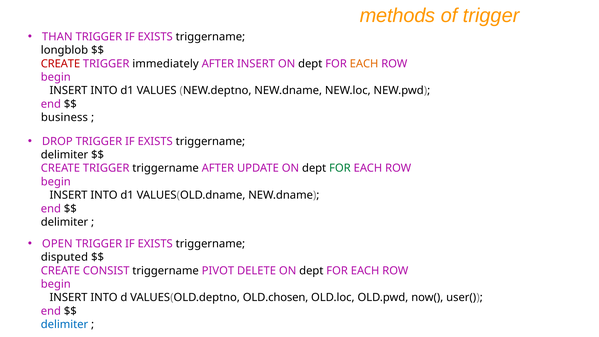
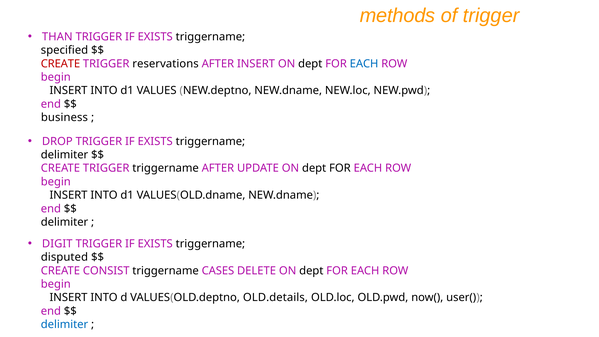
longblob: longblob -> specified (64, 50)
immediately: immediately -> reservations (166, 64)
EACH colour: orange -> blue (364, 64)
FOR colour: green -> black (340, 168)
OPEN: OPEN -> DIGIT (57, 244)
PIVOT: PIVOT -> CASES (218, 271)
OLD.chosen: OLD.chosen -> OLD.details (275, 298)
